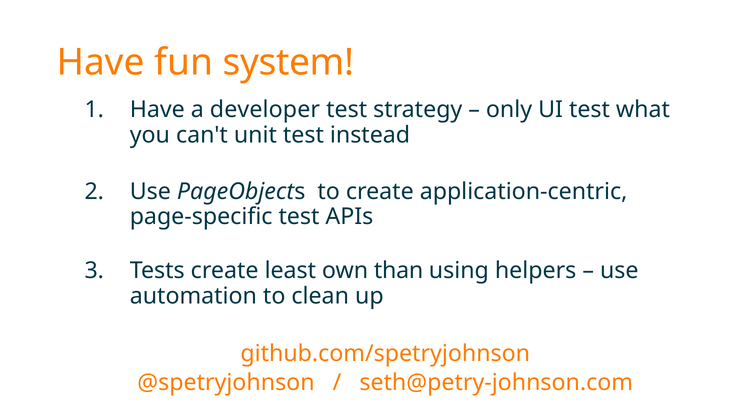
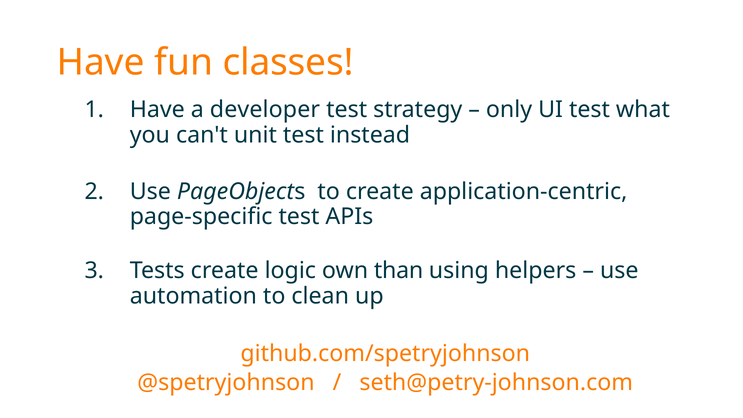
system: system -> classes (288, 62)
least: least -> logic (290, 271)
